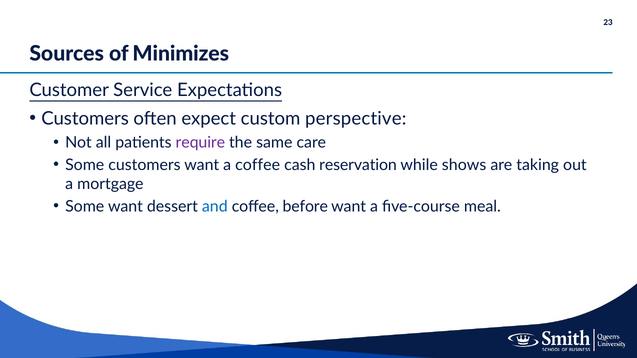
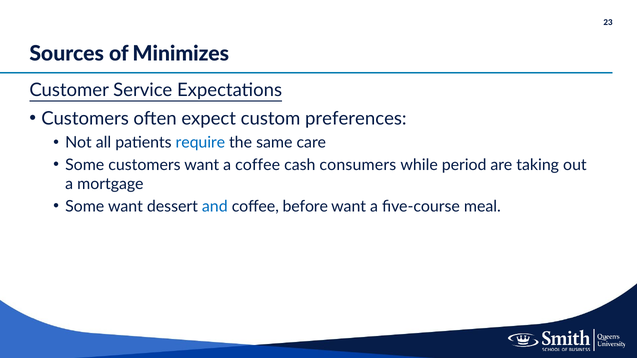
perspective: perspective -> preferences (356, 119)
require colour: purple -> blue (200, 143)
reservation: reservation -> consumers (358, 165)
shows: shows -> period (464, 165)
